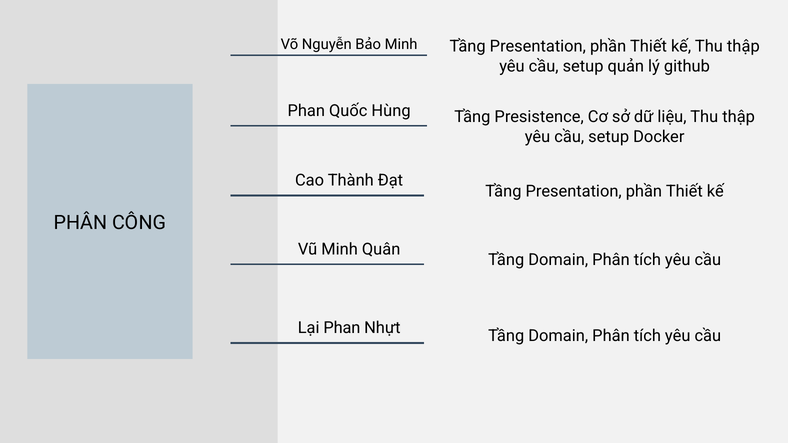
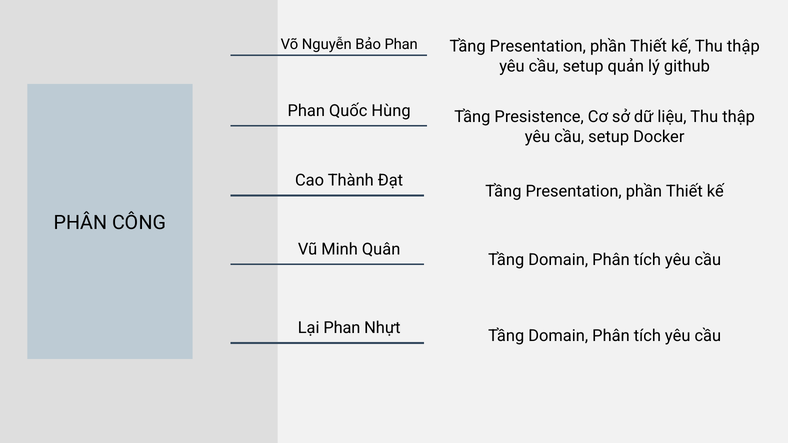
Bảo Minh: Minh -> Phan (401, 45)
